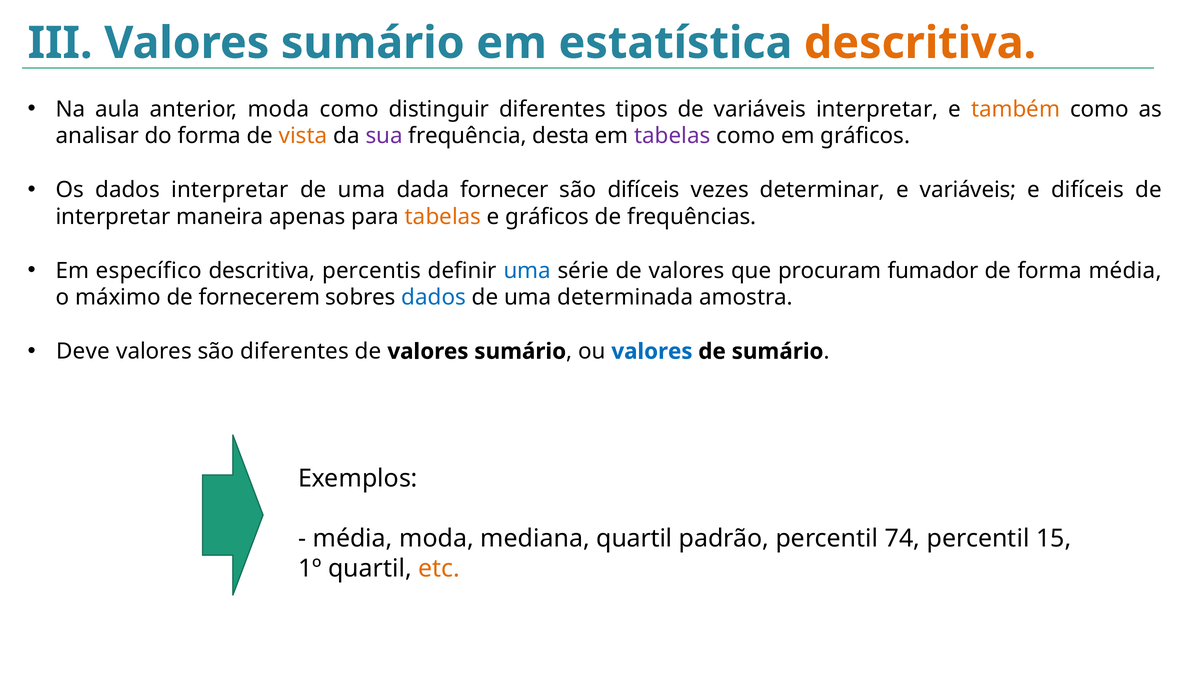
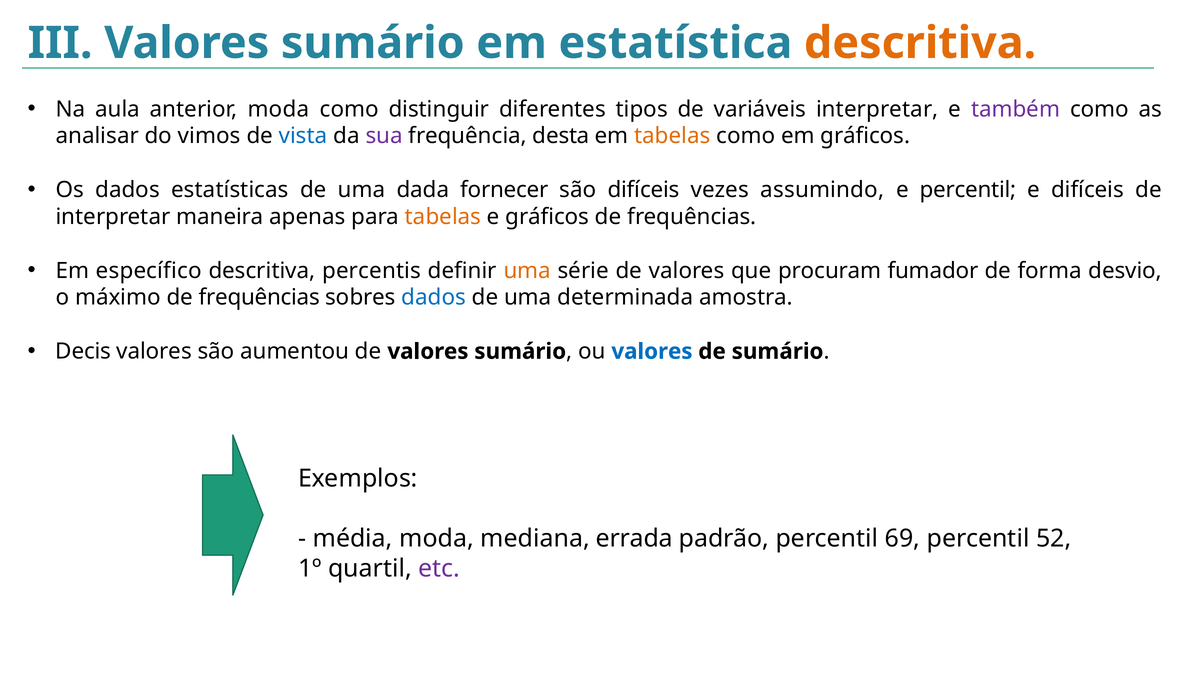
também colour: orange -> purple (1016, 109)
do forma: forma -> vimos (209, 136)
vista colour: orange -> blue (303, 136)
tabelas colour: purple -> orange (672, 136)
dados interpretar: interpretar -> estatísticas (230, 190)
determinar: determinar -> assumindo (822, 190)
e variáveis: variáveis -> percentil (968, 190)
uma colour: blue -> orange (527, 271)
forma média: média -> desvio (1125, 271)
máximo de fornecerem: fornecerem -> frequências (259, 298)
Deve: Deve -> Decis (83, 352)
são diferentes: diferentes -> aumentou (295, 352)
mediana quartil: quartil -> errada (634, 539)
74: 74 -> 69 (903, 539)
15: 15 -> 52 (1054, 539)
etc colour: orange -> purple (439, 569)
